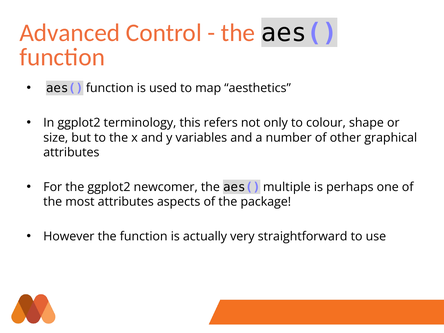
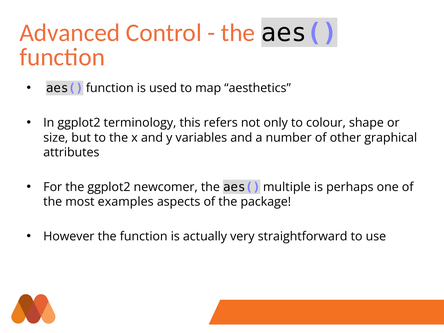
most attributes: attributes -> examples (126, 202)
